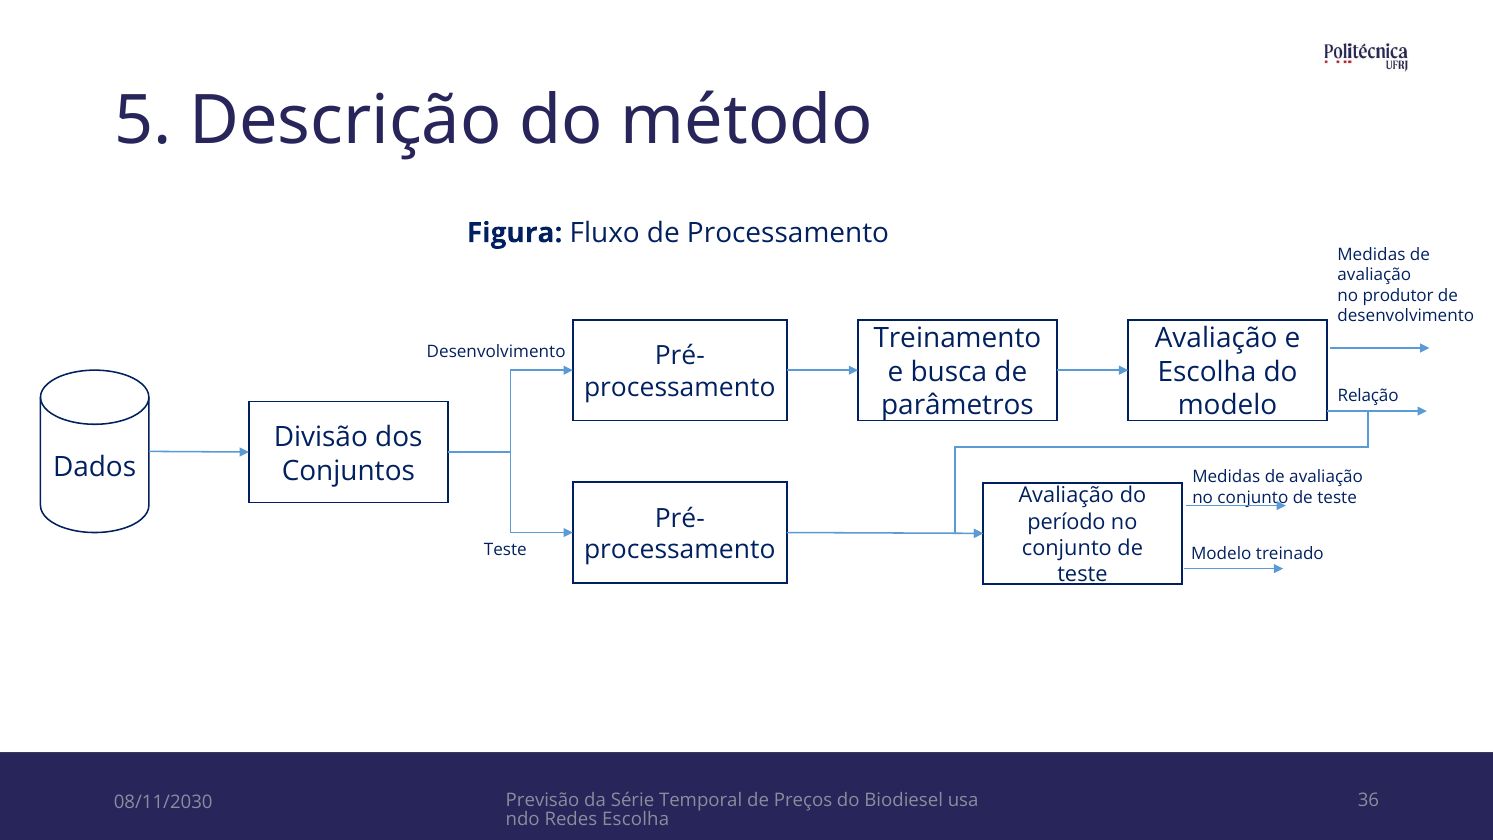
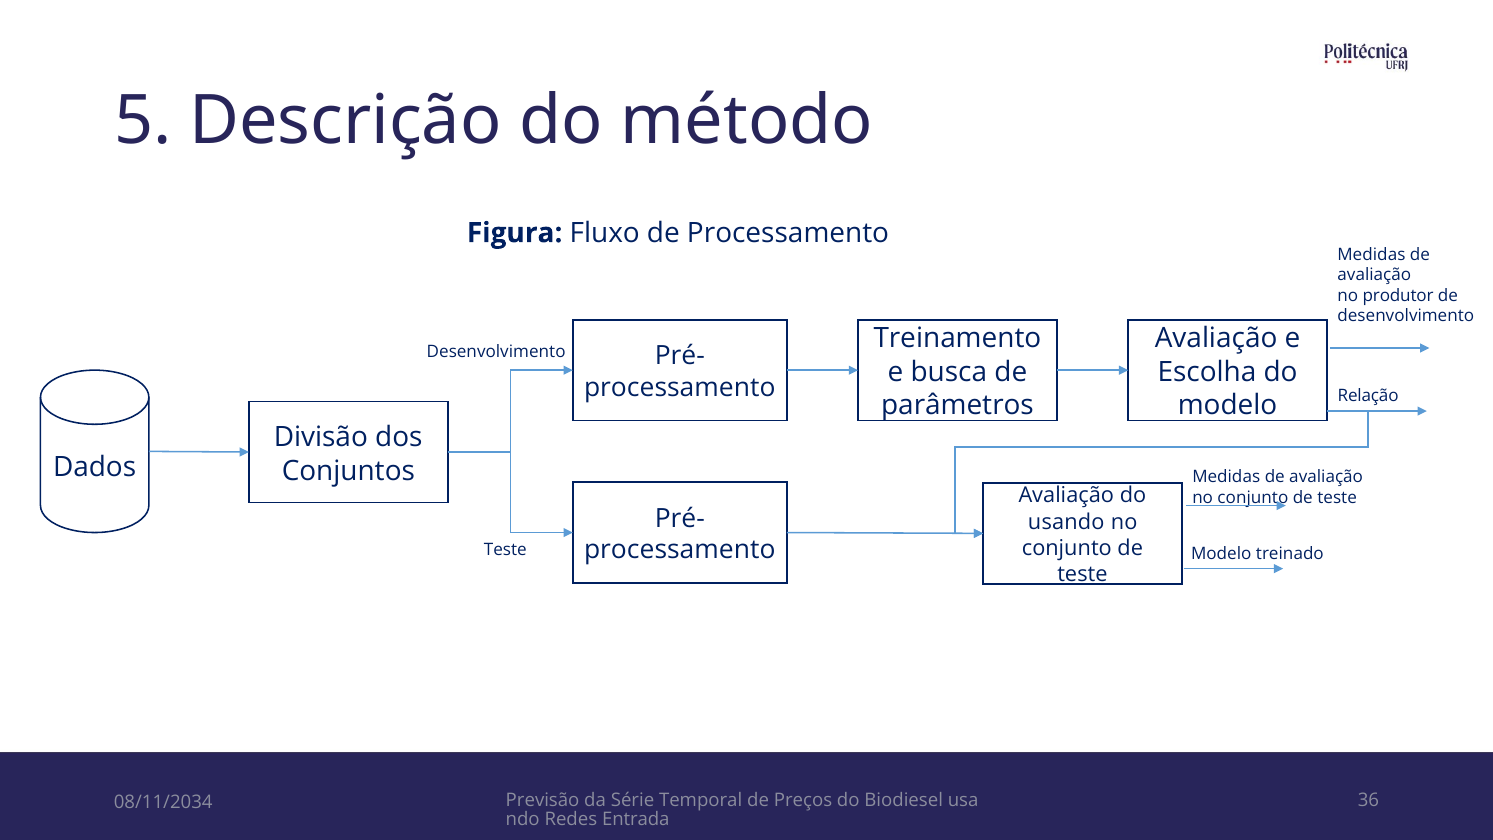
período: período -> usando (1066, 522)
08/11/2030: 08/11/2030 -> 08/11/2034 (163, 802)
Redes Escolha: Escolha -> Entrada (636, 819)
